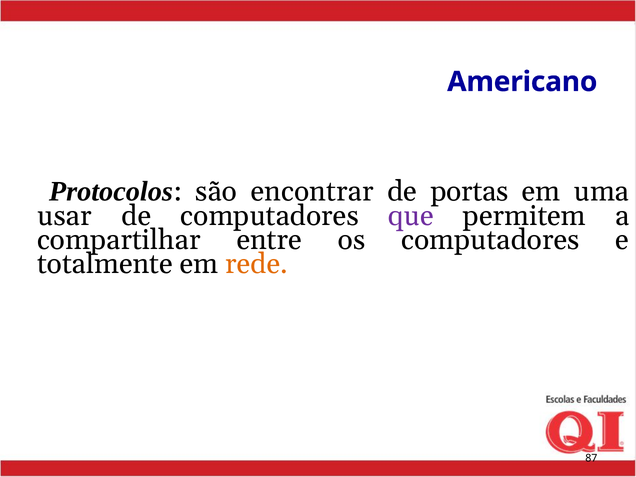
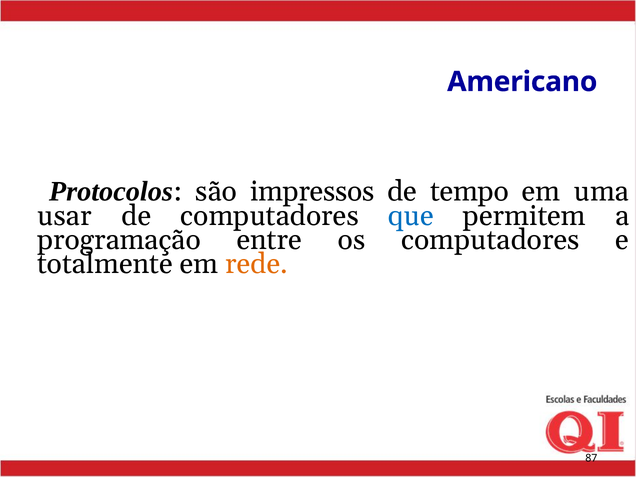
encontrar: encontrar -> impressos (312, 192)
portas: portas -> tempo (470, 192)
que colour: purple -> blue (411, 216)
compartilhar: compartilhar -> programação (119, 240)
